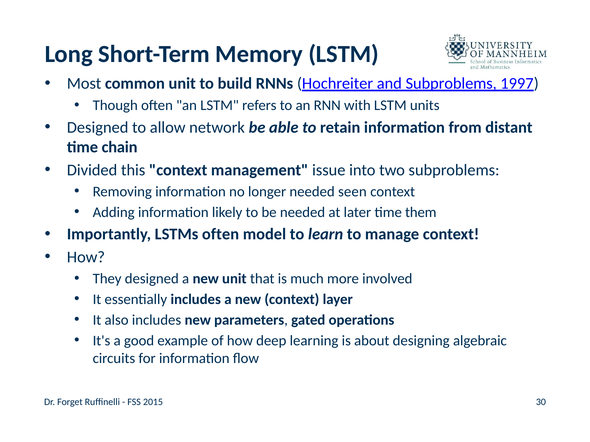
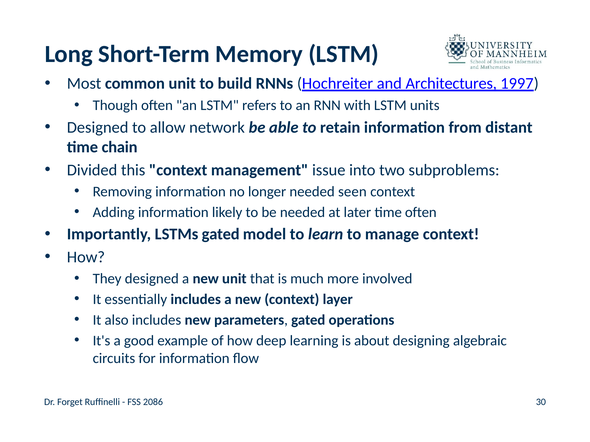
and Subproblems: Subproblems -> Architectures (451, 84)
time them: them -> often (421, 212)
LSTMs often: often -> gated (221, 234)
2015: 2015 -> 2086 (153, 402)
